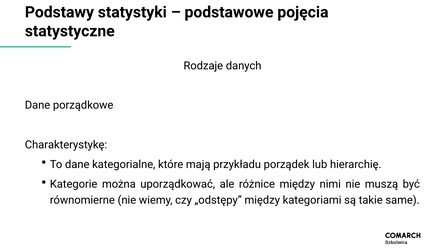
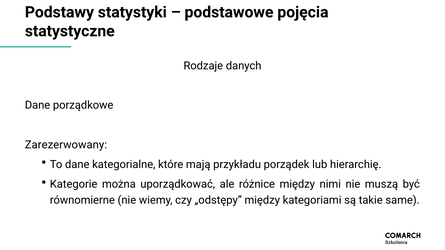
Charakterystykę: Charakterystykę -> Zarezerwowany (66, 145)
